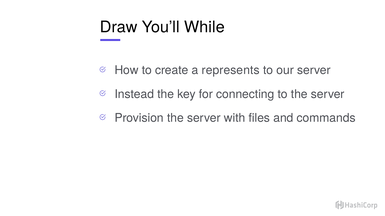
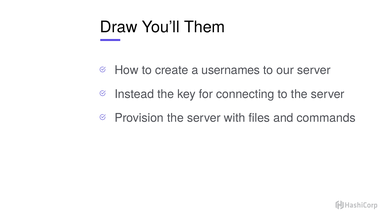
While: While -> Them (205, 27)
represents: represents -> usernames (231, 70)
